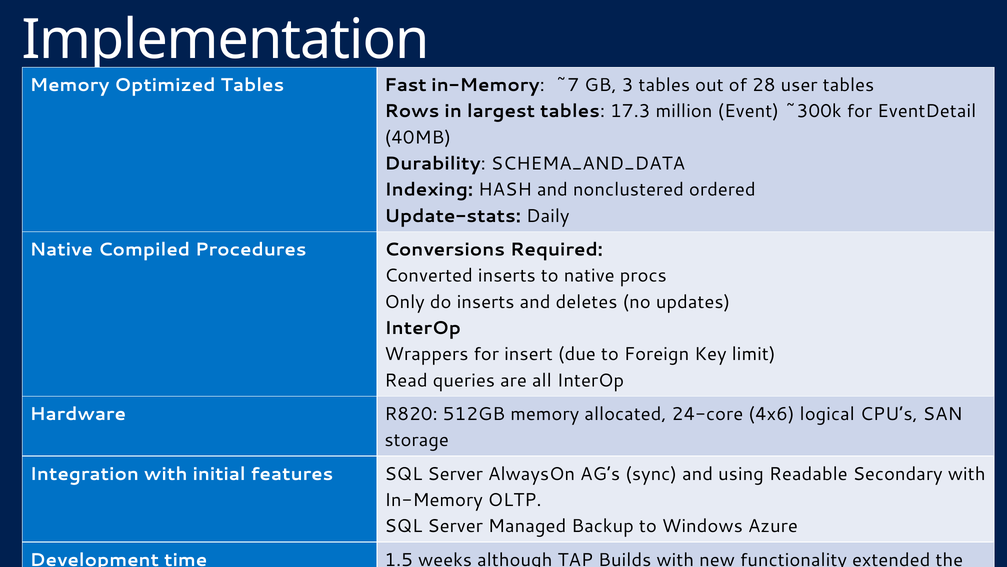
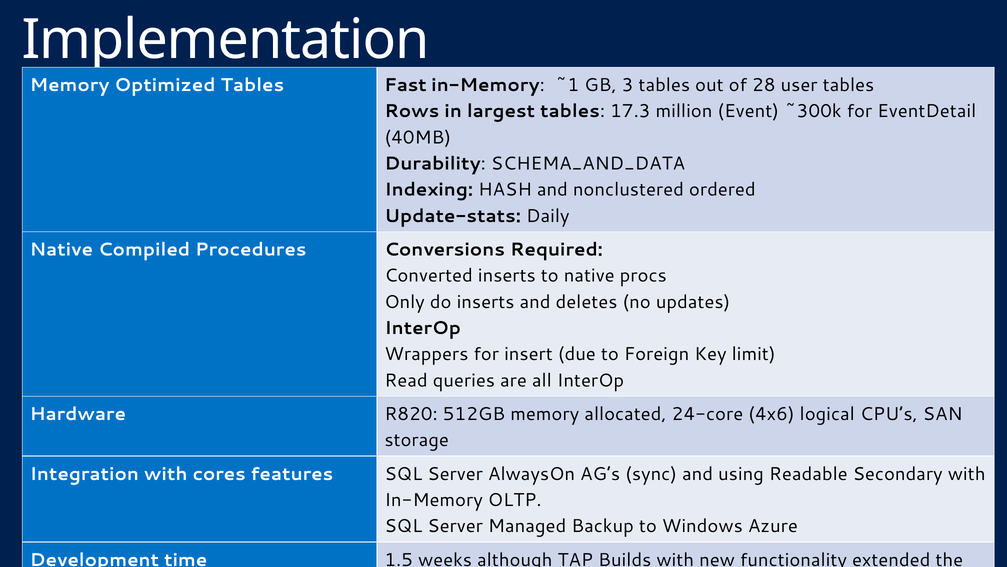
~7: ~7 -> ~1 (567, 85)
initial: initial -> cores (219, 473)
